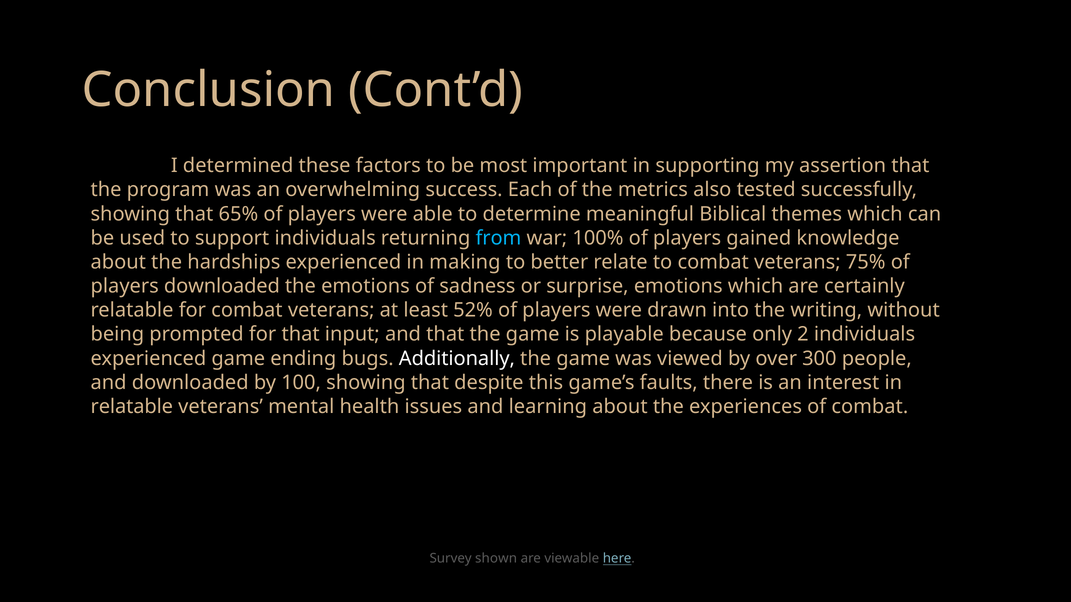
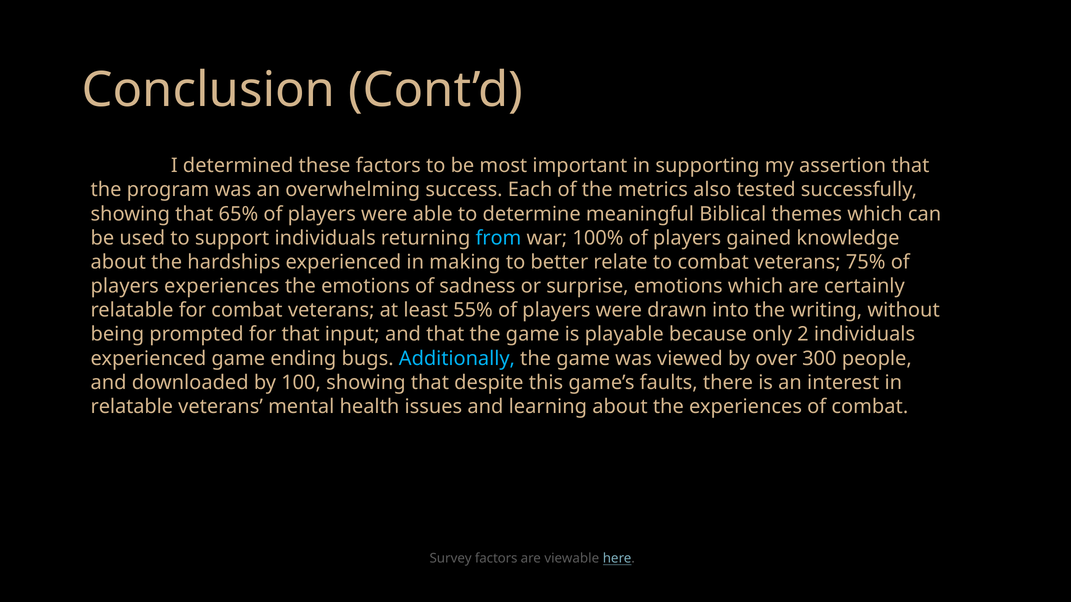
players downloaded: downloaded -> experiences (222, 286)
52%: 52% -> 55% (473, 310)
Additionally colour: white -> light blue (457, 359)
Survey shown: shown -> factors (496, 559)
